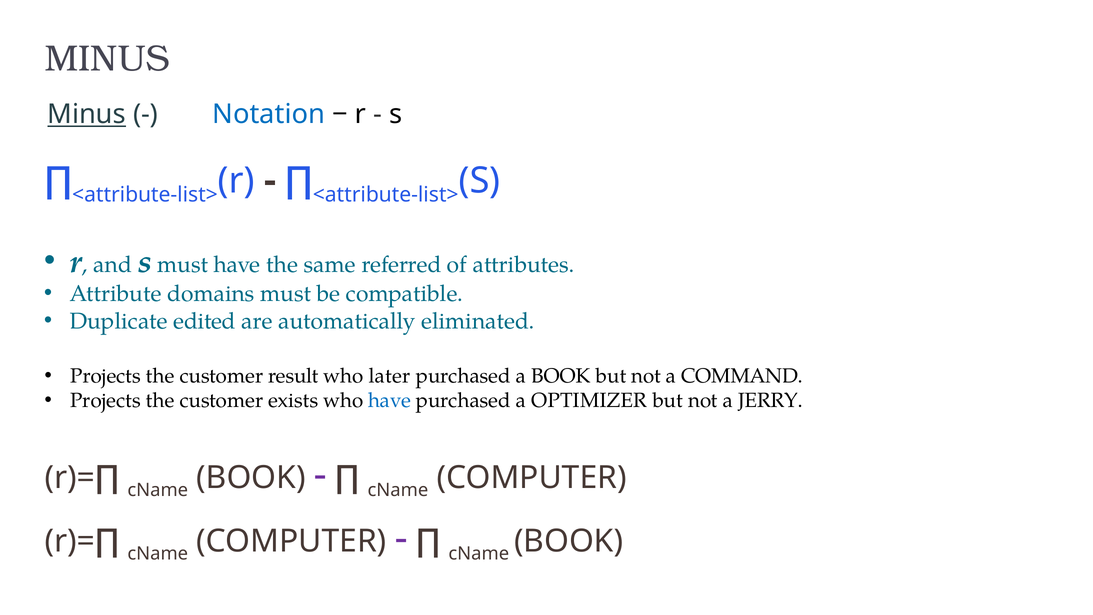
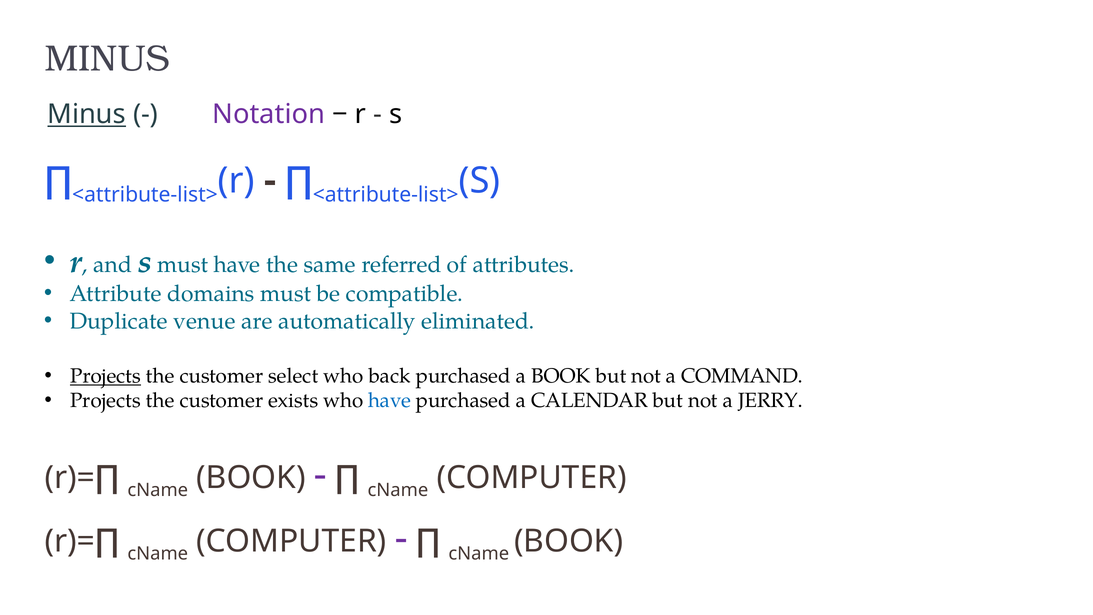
Notation colour: blue -> purple (269, 114)
edited: edited -> venue (204, 321)
Projects underline: none -> present (105, 376)
result: result -> select (293, 376)
later: later -> back (390, 376)
OPTIMIZER: OPTIMIZER -> CALENDAR (589, 401)
